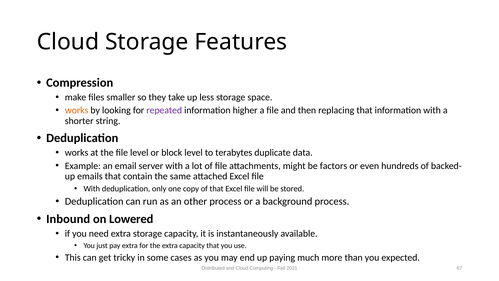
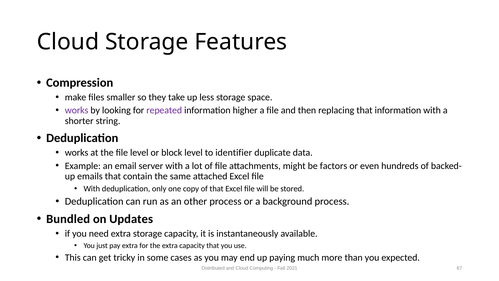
works colour: orange -> purple (77, 110)
terabytes: terabytes -> identifier (234, 153)
Inbound: Inbound -> Bundled (68, 219)
Lowered: Lowered -> Updates (131, 219)
